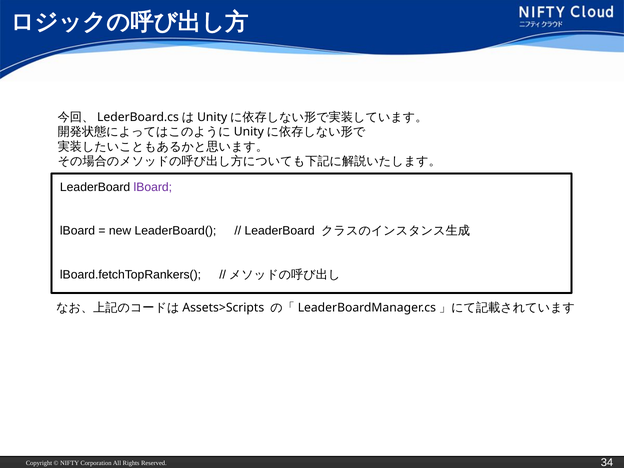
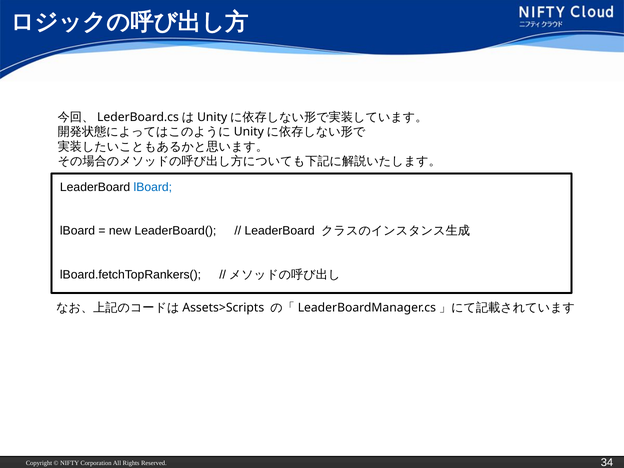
lBoard colour: purple -> blue (153, 187)
